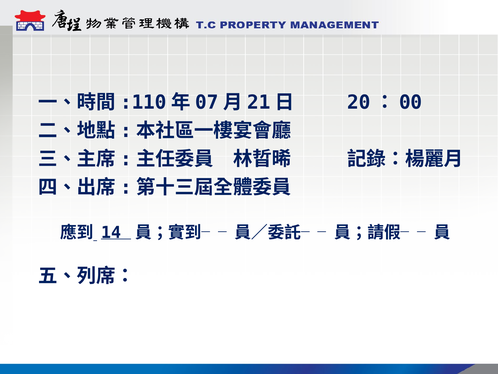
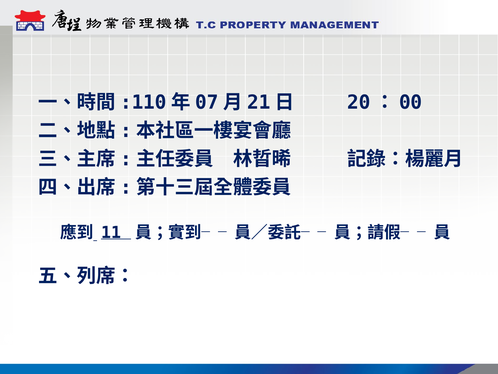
14: 14 -> 11 (111, 232)
